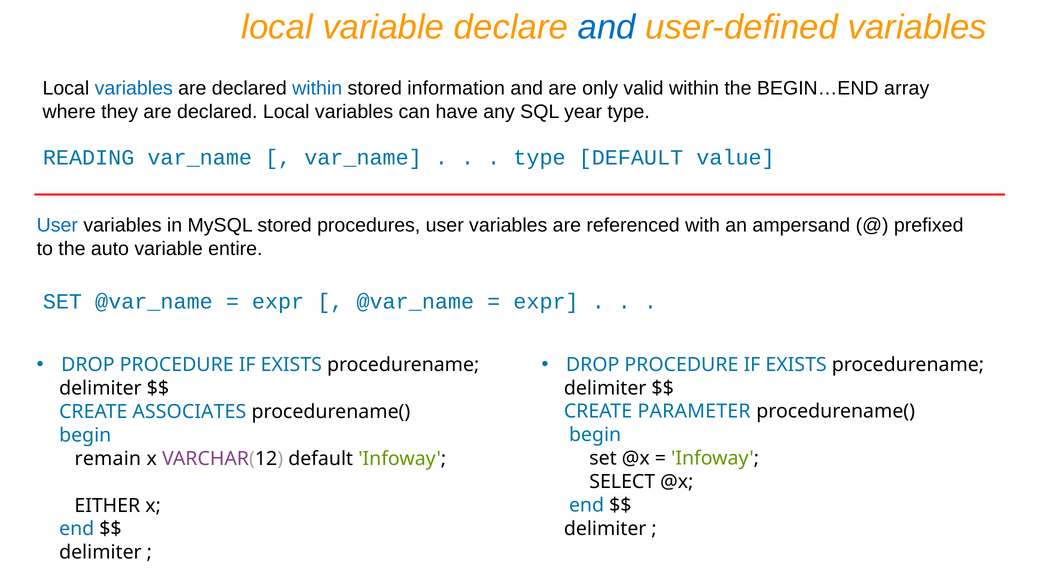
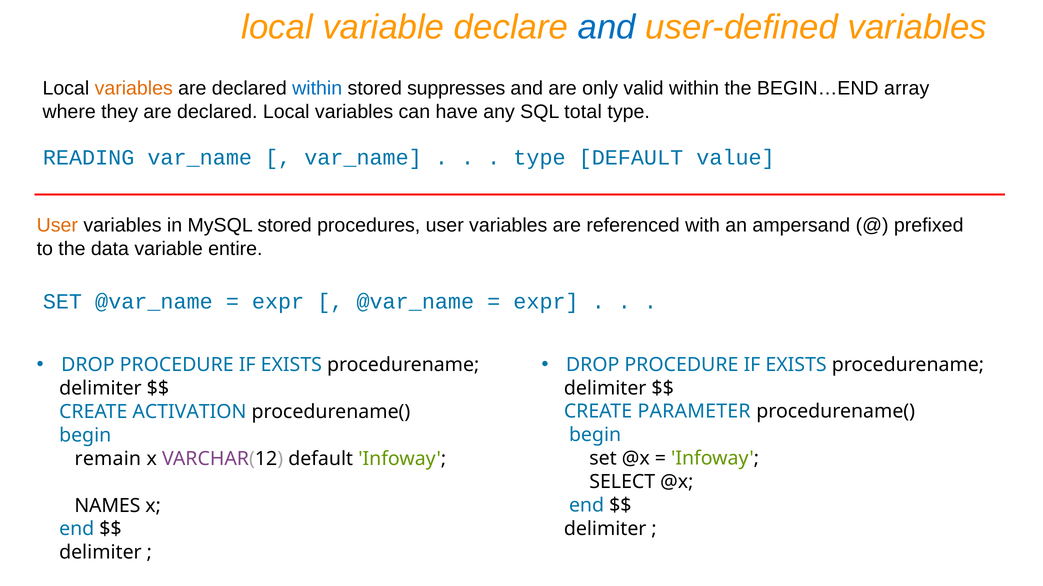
variables colour: blue -> orange (134, 89)
information: information -> suppresses (456, 89)
year: year -> total (583, 112)
User colour: blue -> orange (57, 226)
auto: auto -> data (110, 249)
ASSOCIATES: ASSOCIATES -> ACTIVATION (189, 412)
EITHER: EITHER -> NAMES (107, 506)
